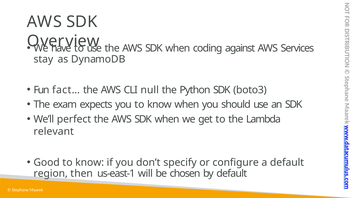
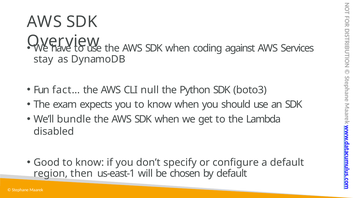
perfect: perfect -> bundle (74, 120)
relevant: relevant -> disabled (54, 132)
